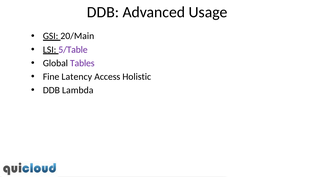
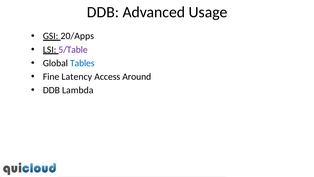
20/Main: 20/Main -> 20/Apps (77, 36)
Tables colour: purple -> blue (82, 63)
Holistic: Holistic -> Around (137, 77)
